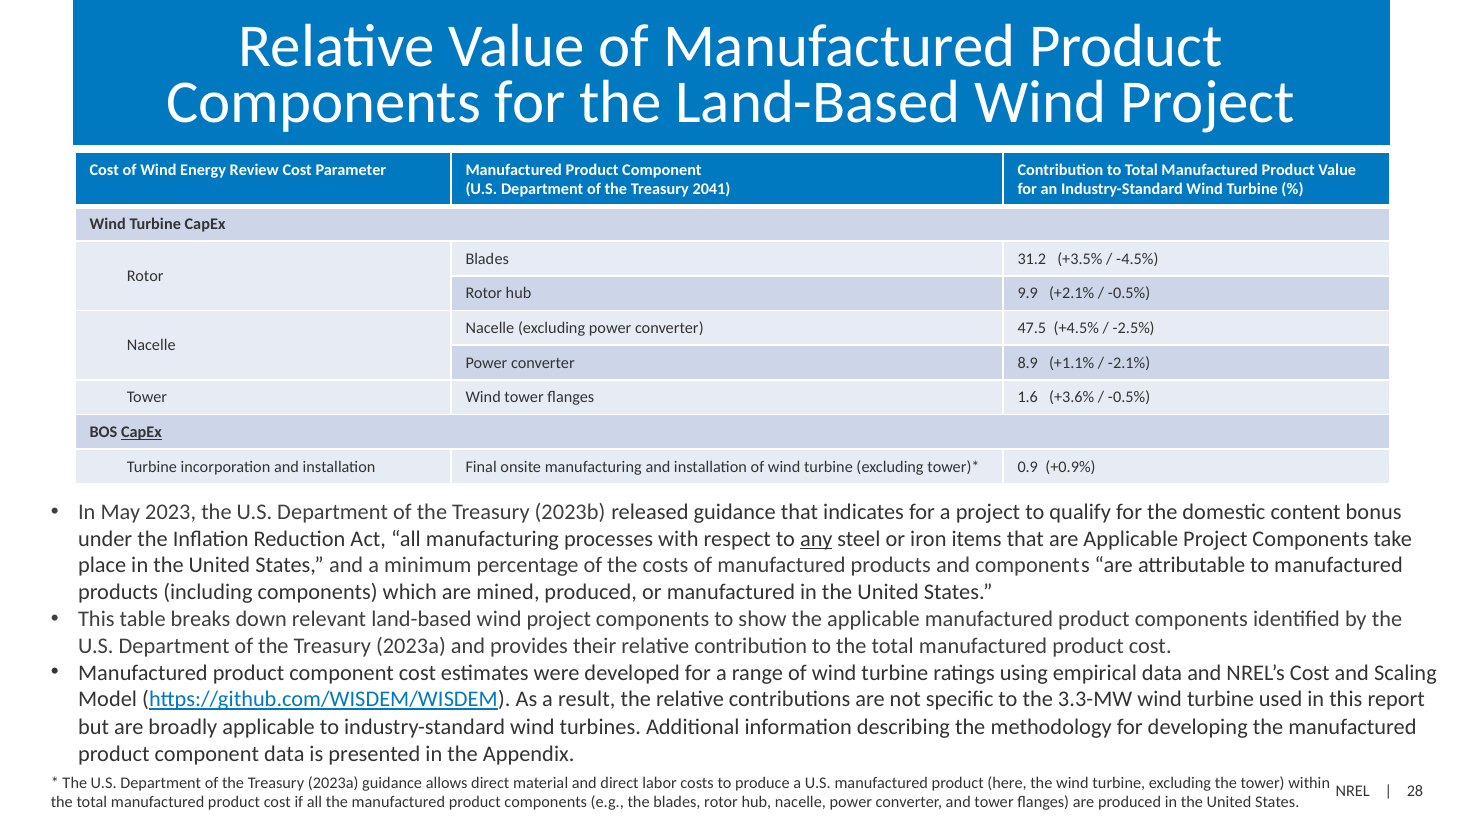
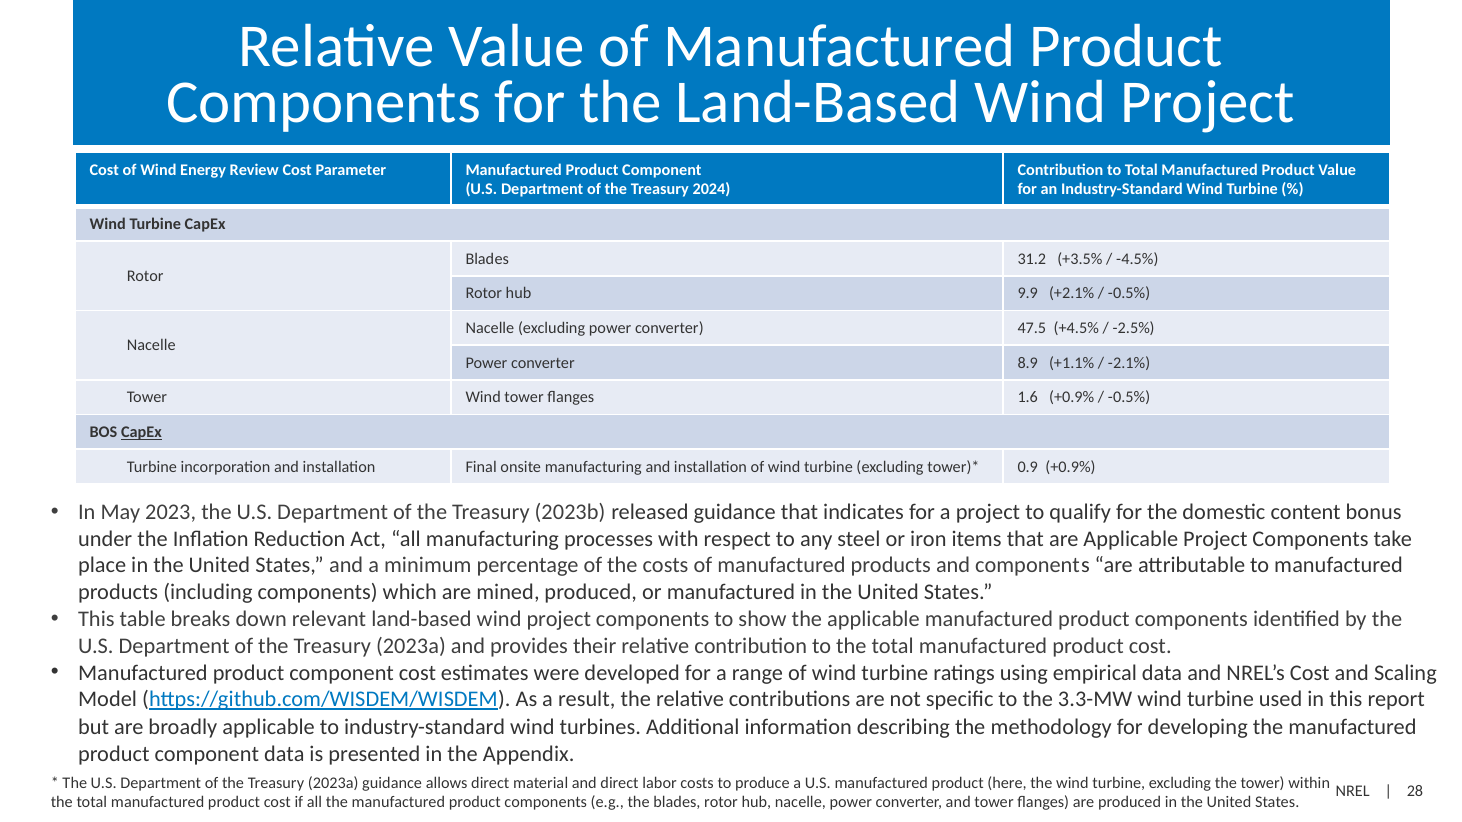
2041: 2041 -> 2024 (712, 190)
1.6 +3.6%: +3.6% -> +0.9% (1072, 398)
any underline: present -> none (816, 539)
